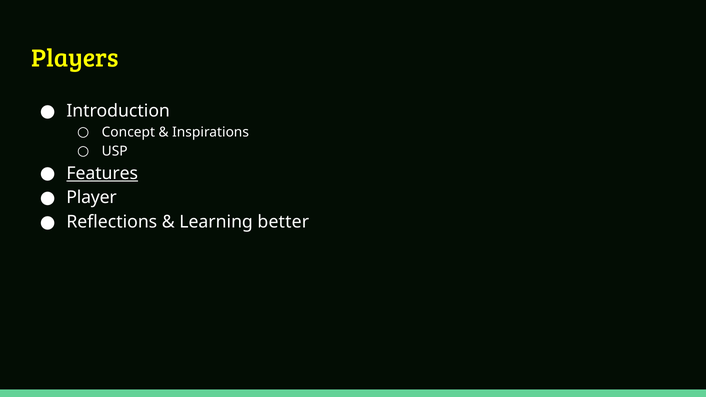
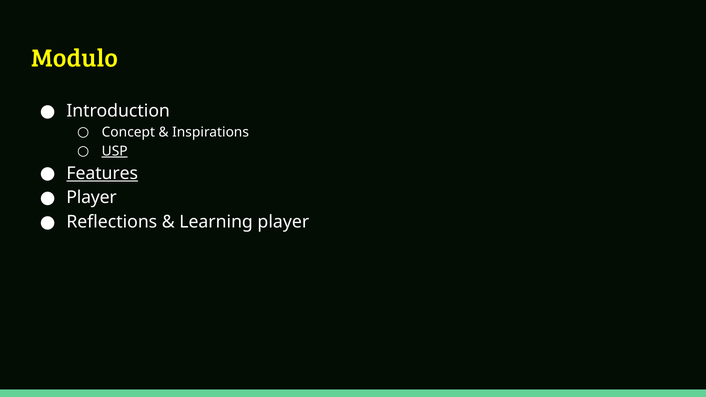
Players: Players -> Modulo (75, 58)
USP underline: none -> present (115, 151)
Learning better: better -> player (283, 222)
